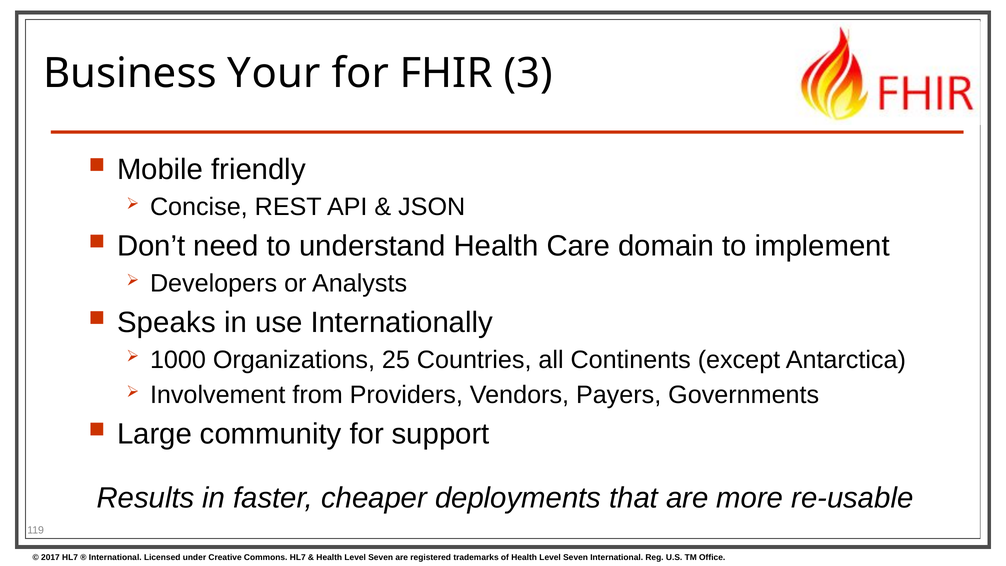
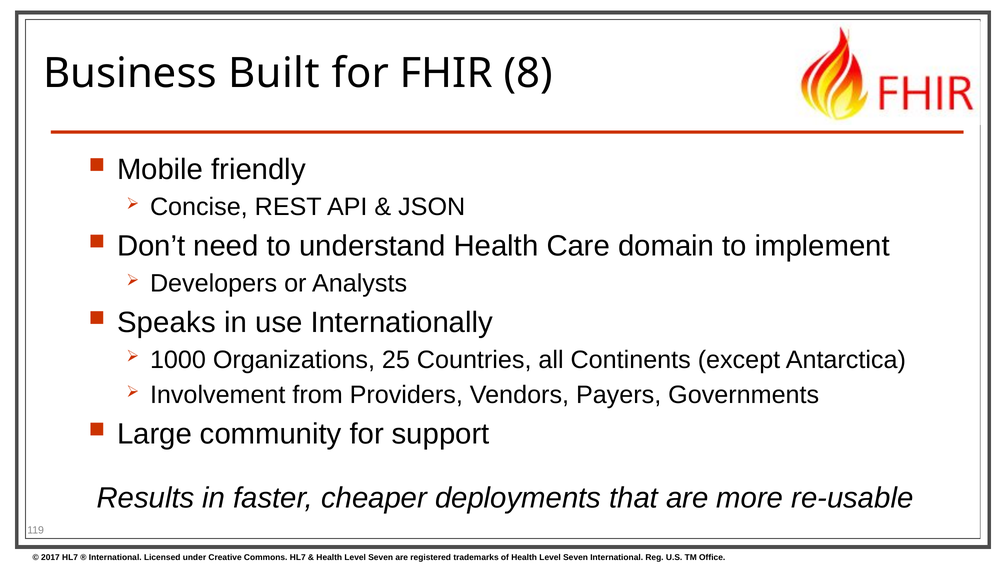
Your: Your -> Built (274, 73)
3: 3 -> 8 (528, 73)
